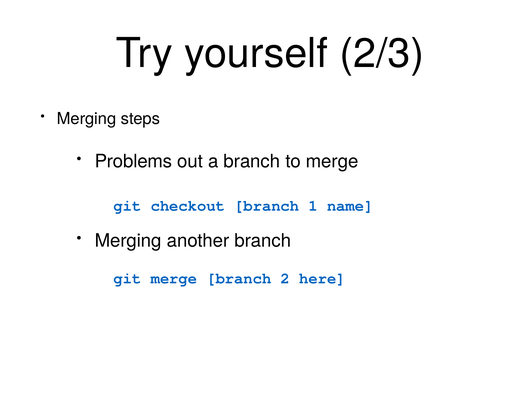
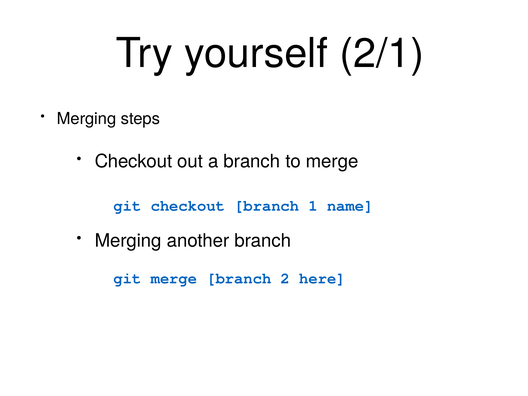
2/3: 2/3 -> 2/1 (382, 54)
Problems: Problems -> Checkout (133, 161)
